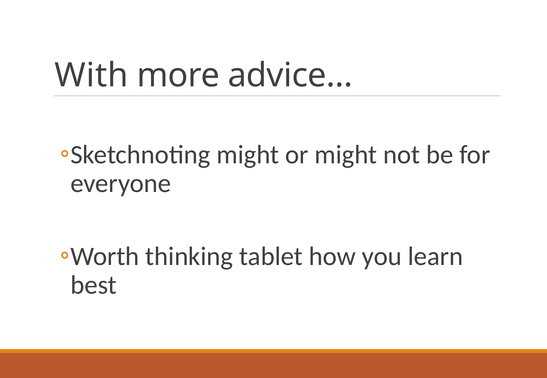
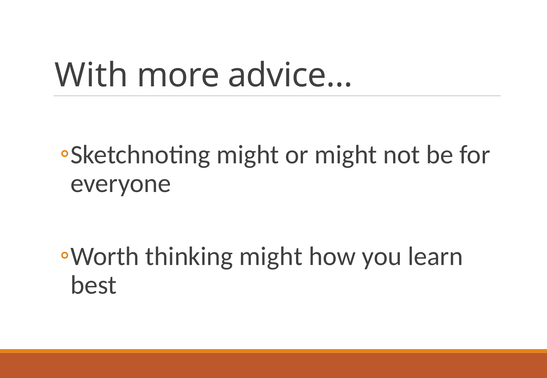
thinking tablet: tablet -> might (271, 257)
